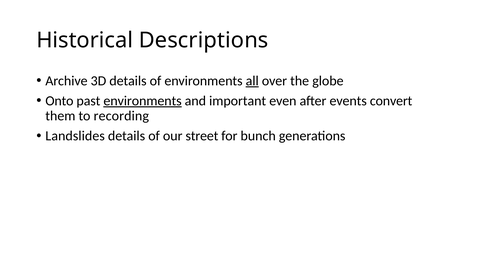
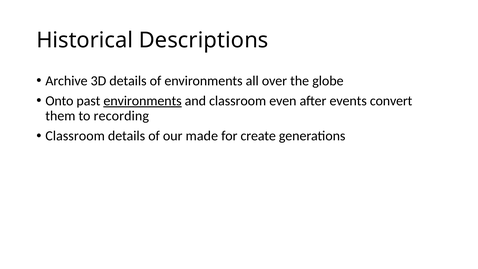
all underline: present -> none (252, 81)
and important: important -> classroom (238, 101)
Landslides: Landslides -> Classroom (75, 136)
street: street -> made (202, 136)
bunch: bunch -> create (258, 136)
